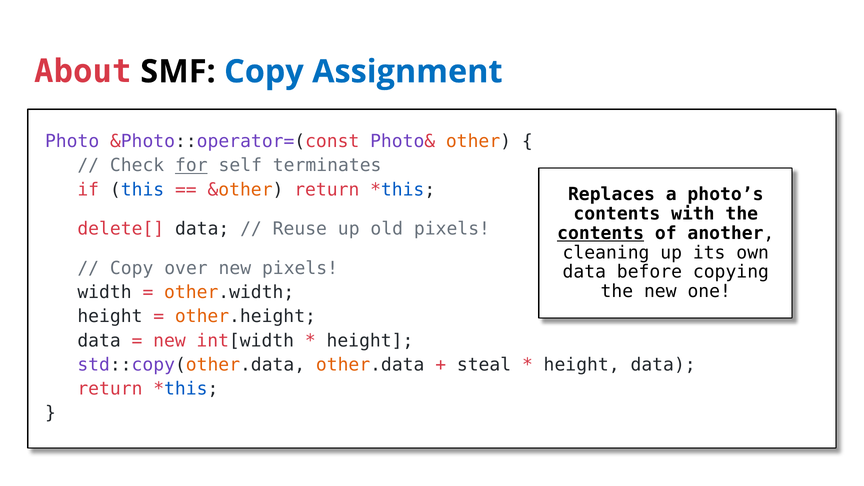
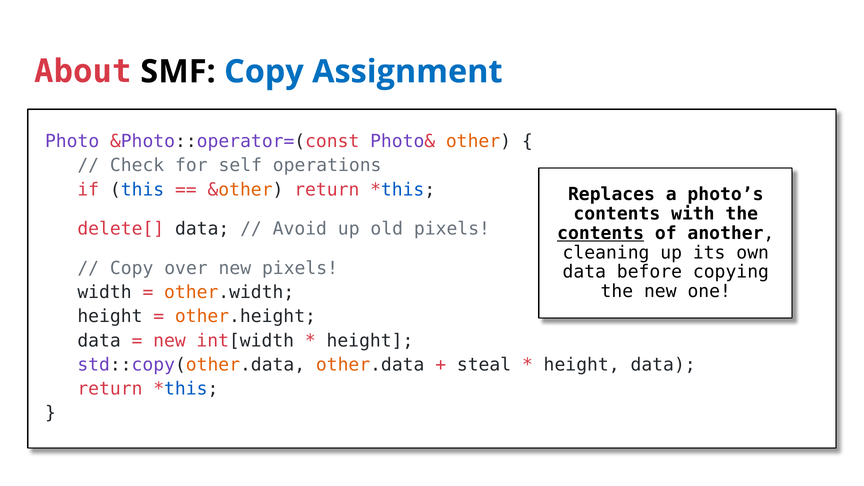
for underline: present -> none (191, 166)
terminates: terminates -> operations (327, 166)
Reuse: Reuse -> Avoid (300, 229)
